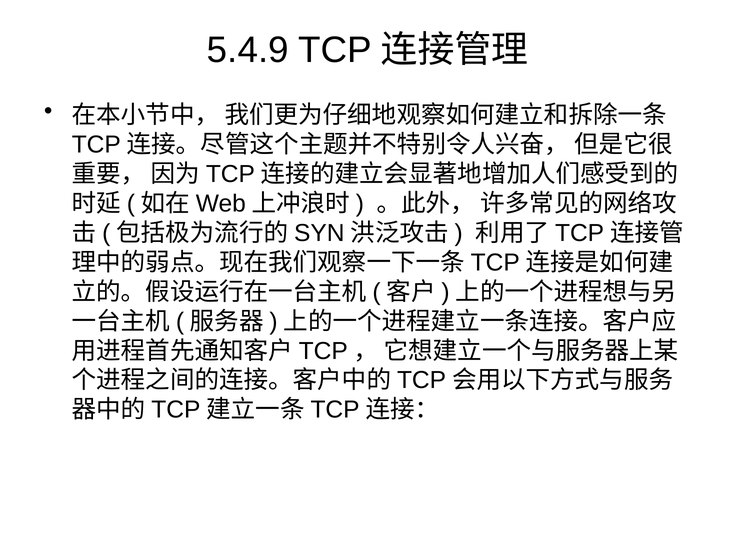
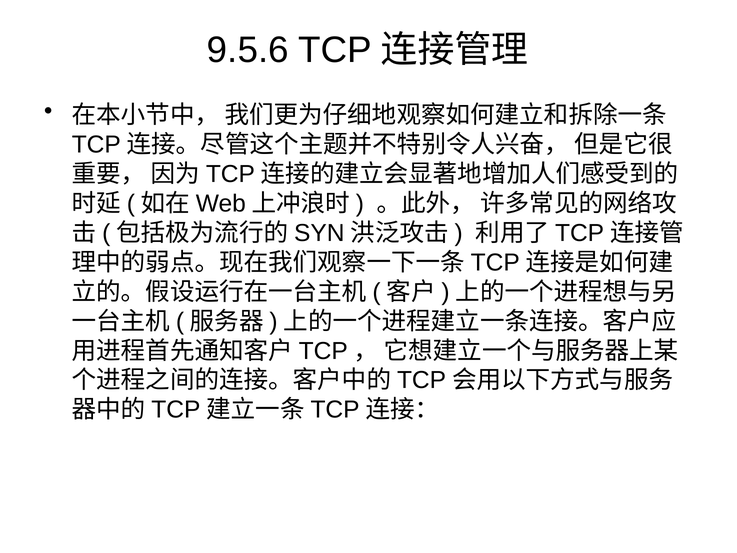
5.4.9: 5.4.9 -> 9.5.6 (248, 50)
